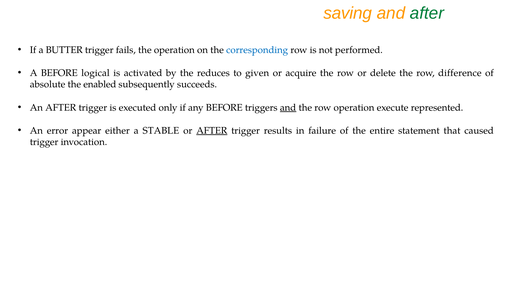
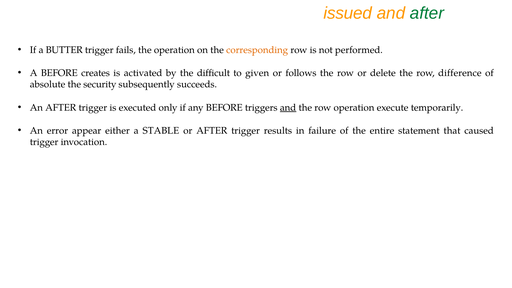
saving: saving -> issued (348, 13)
corresponding colour: blue -> orange (257, 50)
logical: logical -> creates (96, 73)
reduces: reduces -> difficult (213, 73)
acquire: acquire -> follows (301, 73)
enabled: enabled -> security (100, 84)
represented: represented -> temporarily (437, 108)
AFTER underline: present -> none (212, 131)
